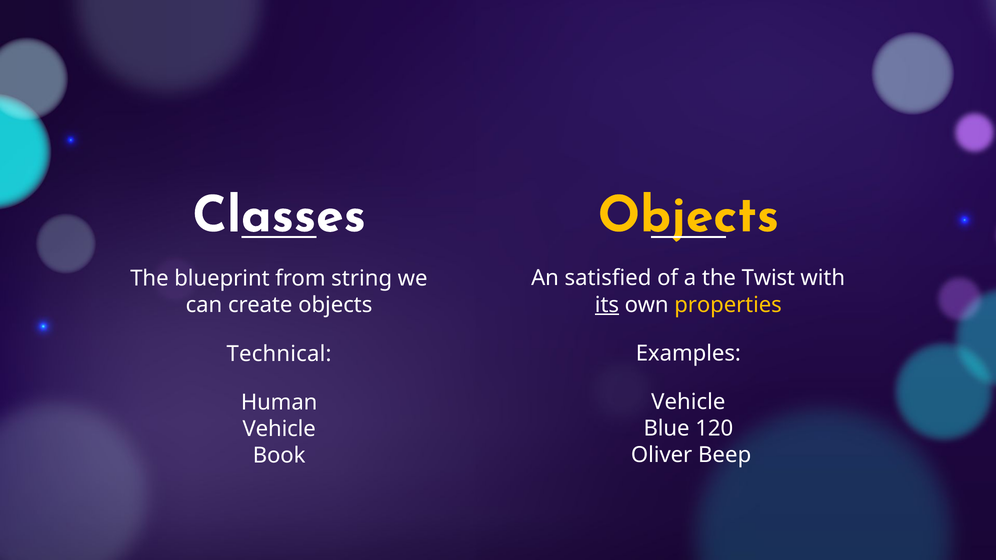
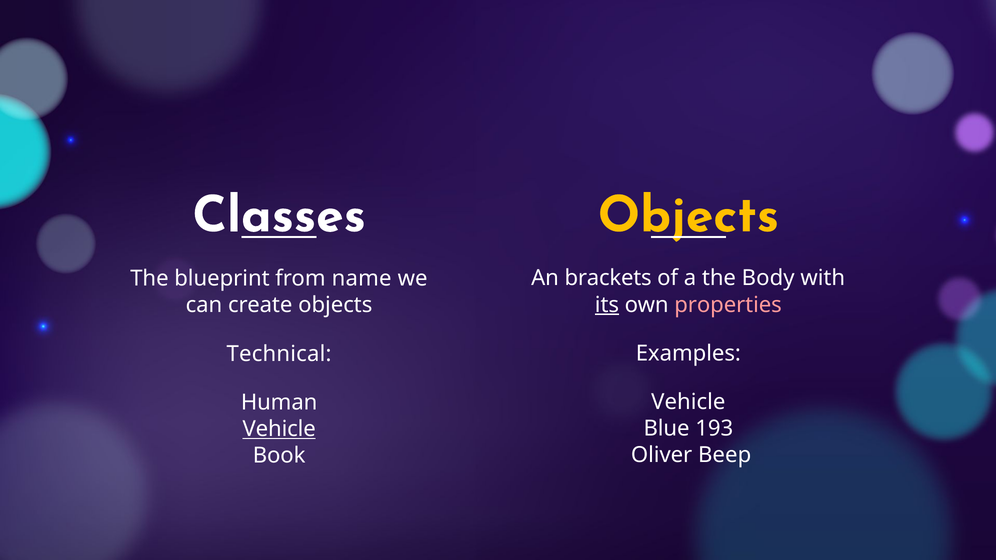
satisfied: satisfied -> brackets (608, 278)
Twist: Twist -> Body (768, 278)
string: string -> name (362, 279)
properties colour: yellow -> pink (728, 305)
120: 120 -> 193 (714, 429)
Vehicle underline: none -> present (279, 429)
